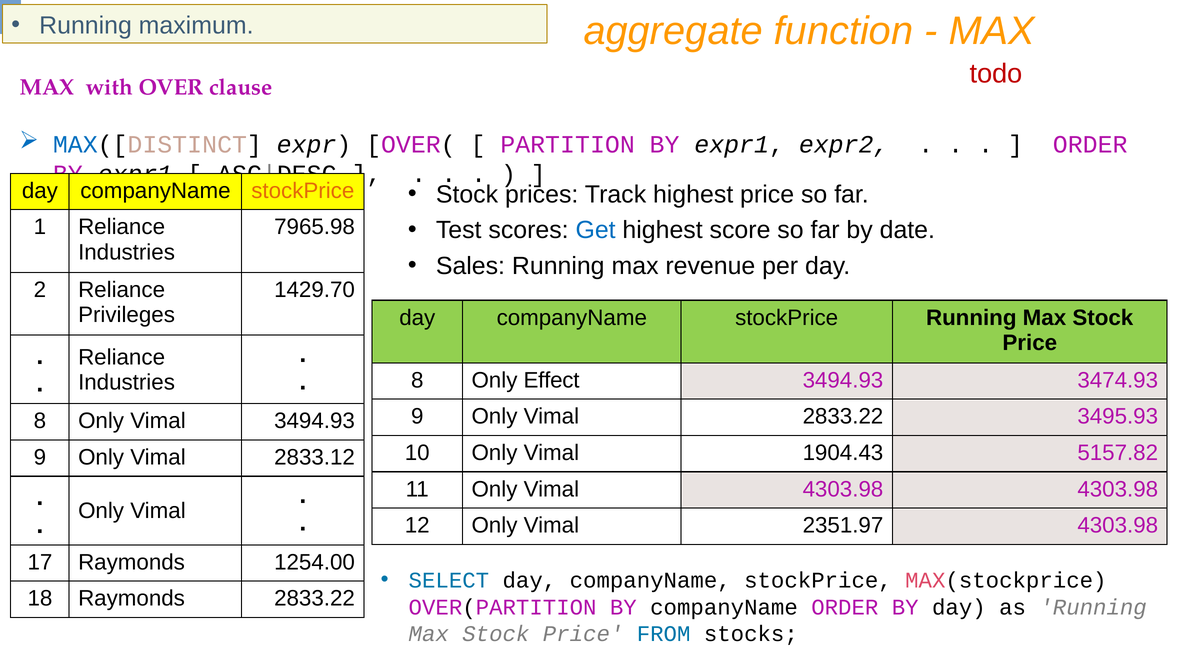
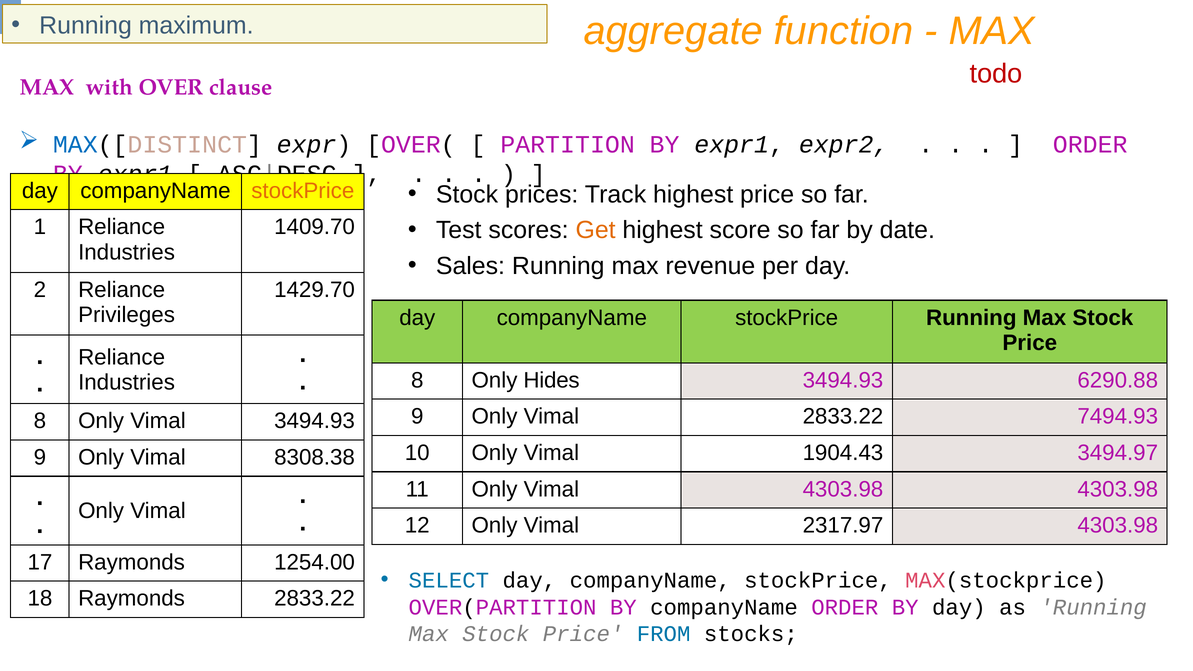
7965.98: 7965.98 -> 1409.70 (315, 227)
Get colour: blue -> orange (596, 230)
Effect: Effect -> Hides (552, 380)
3474.93: 3474.93 -> 6290.88 (1118, 380)
3495.93: 3495.93 -> 7494.93 (1118, 417)
5157.82: 5157.82 -> 3494.97 (1118, 453)
2833.12: 2833.12 -> 8308.38 (315, 457)
2351.97: 2351.97 -> 2317.97 (843, 525)
